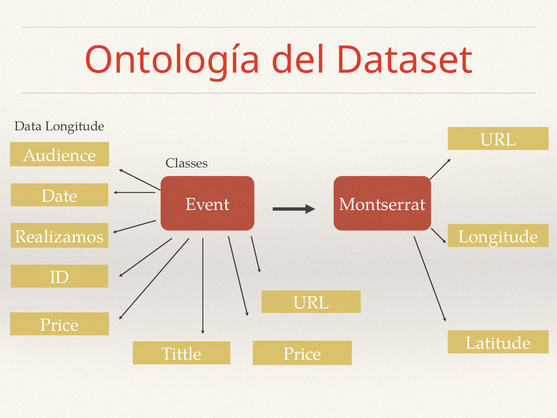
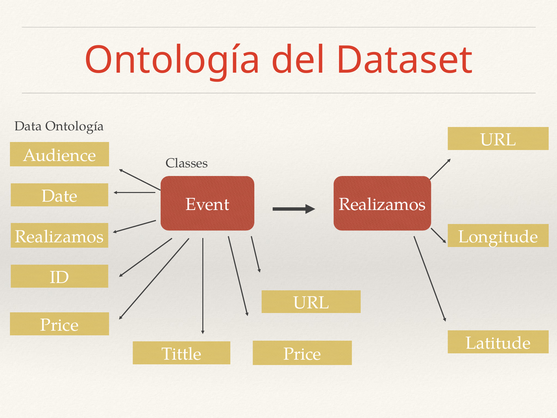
Data Longitude: Longitude -> Ontología (75, 126)
Event Montserrat: Montserrat -> Realizamos (382, 204)
